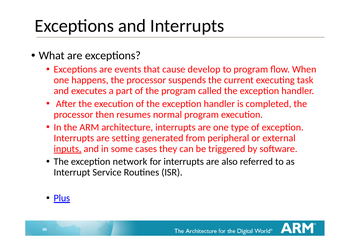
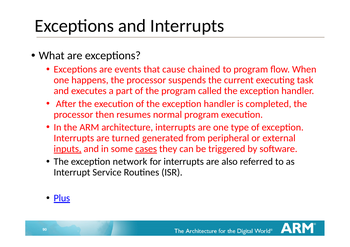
develop: develop -> chained (204, 69)
setting: setting -> turned (126, 138)
cases underline: none -> present (146, 149)
